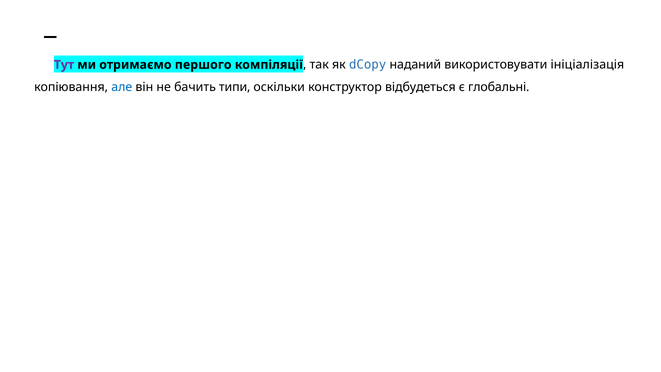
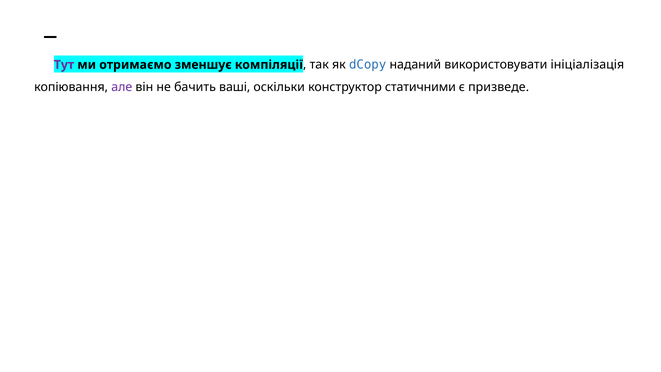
першого: першого -> зменшує (203, 65)
але colour: blue -> purple (122, 87)
типи: типи -> ваші (235, 87)
відбудеться: відбудеться -> статичними (420, 87)
глобальні: глобальні -> призведе (499, 87)
